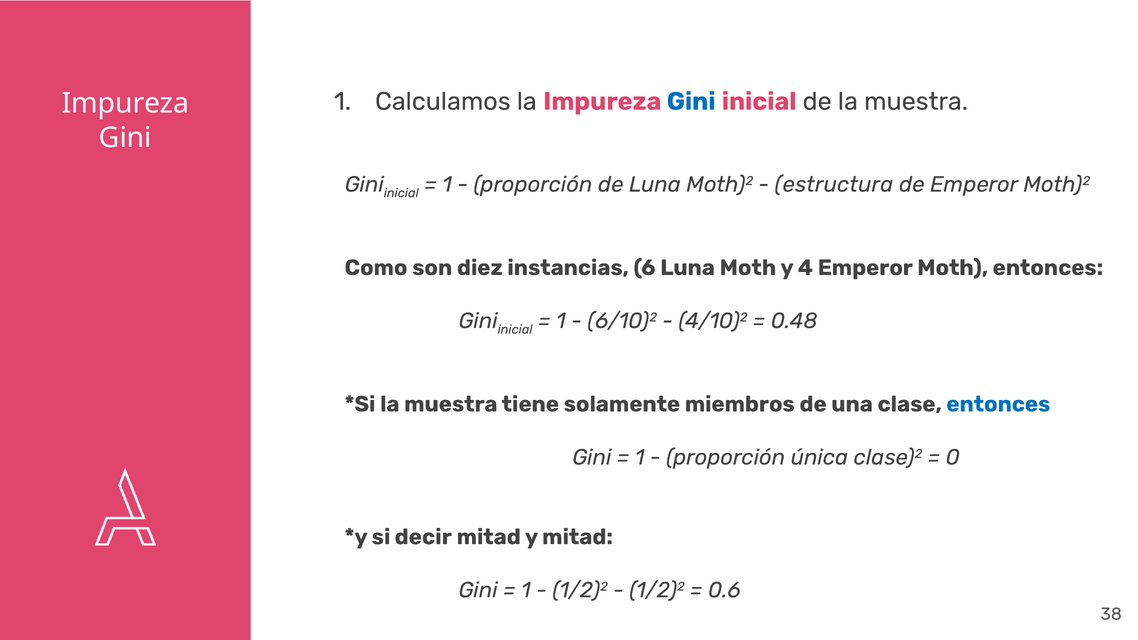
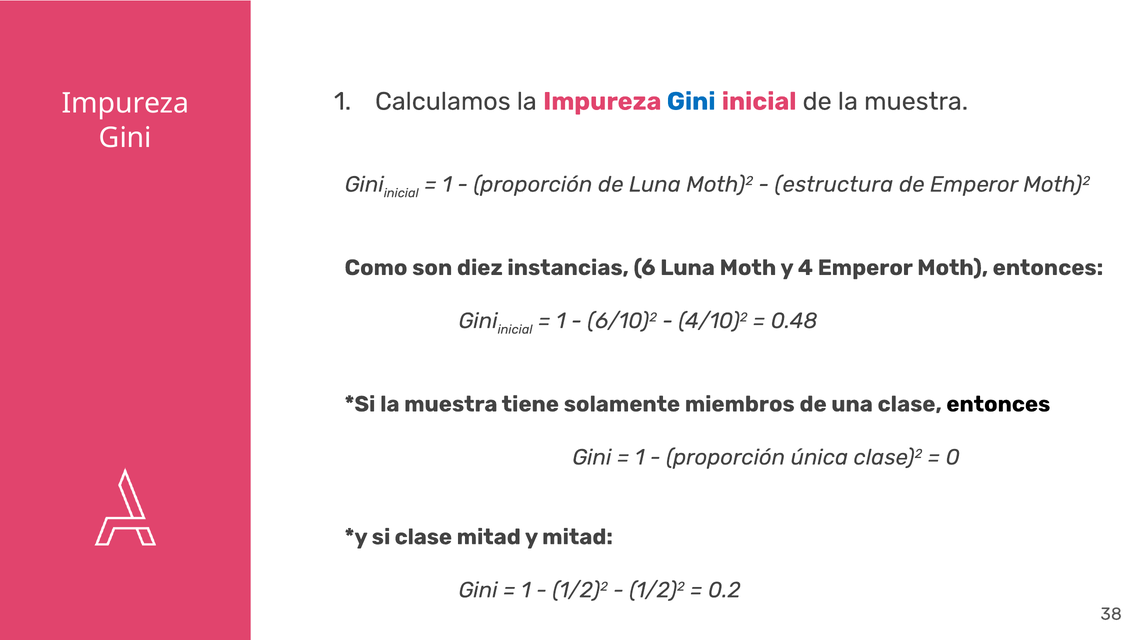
entonces colour: blue -> black (998, 404)
si decir: decir -> clase (423, 537)
0.6: 0.6 -> 0.2 (724, 590)
